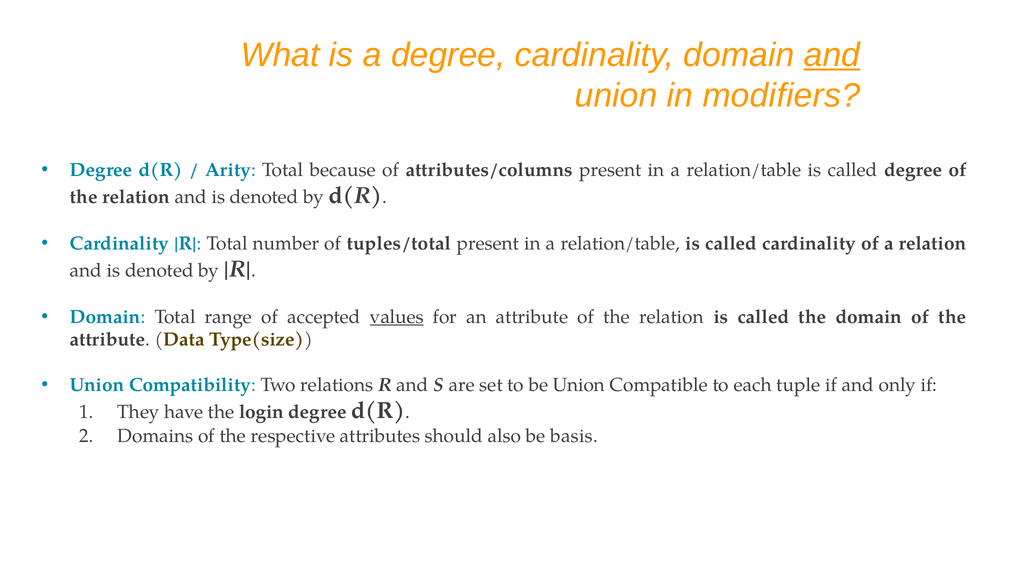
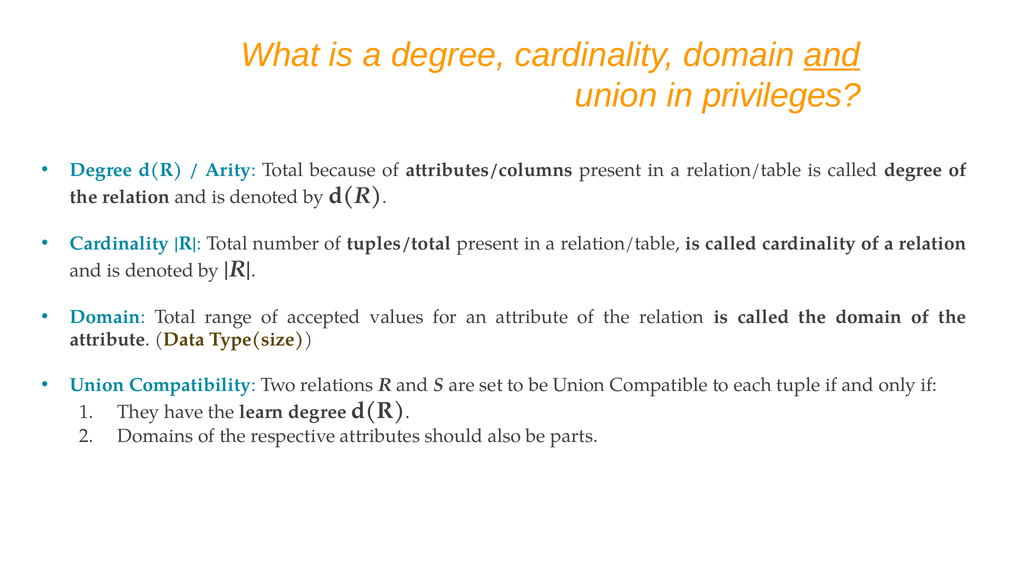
modifiers: modifiers -> privileges (782, 96)
values underline: present -> none (397, 317)
login: login -> learn (261, 412)
basis: basis -> parts (574, 436)
